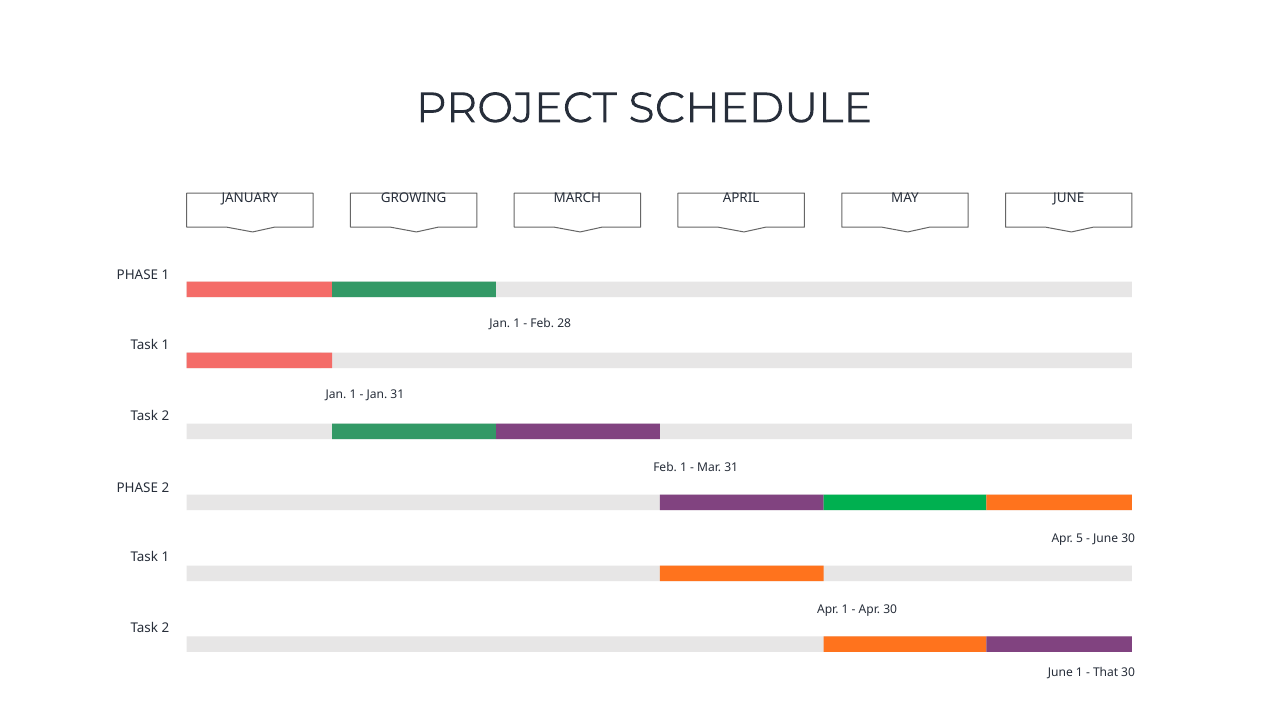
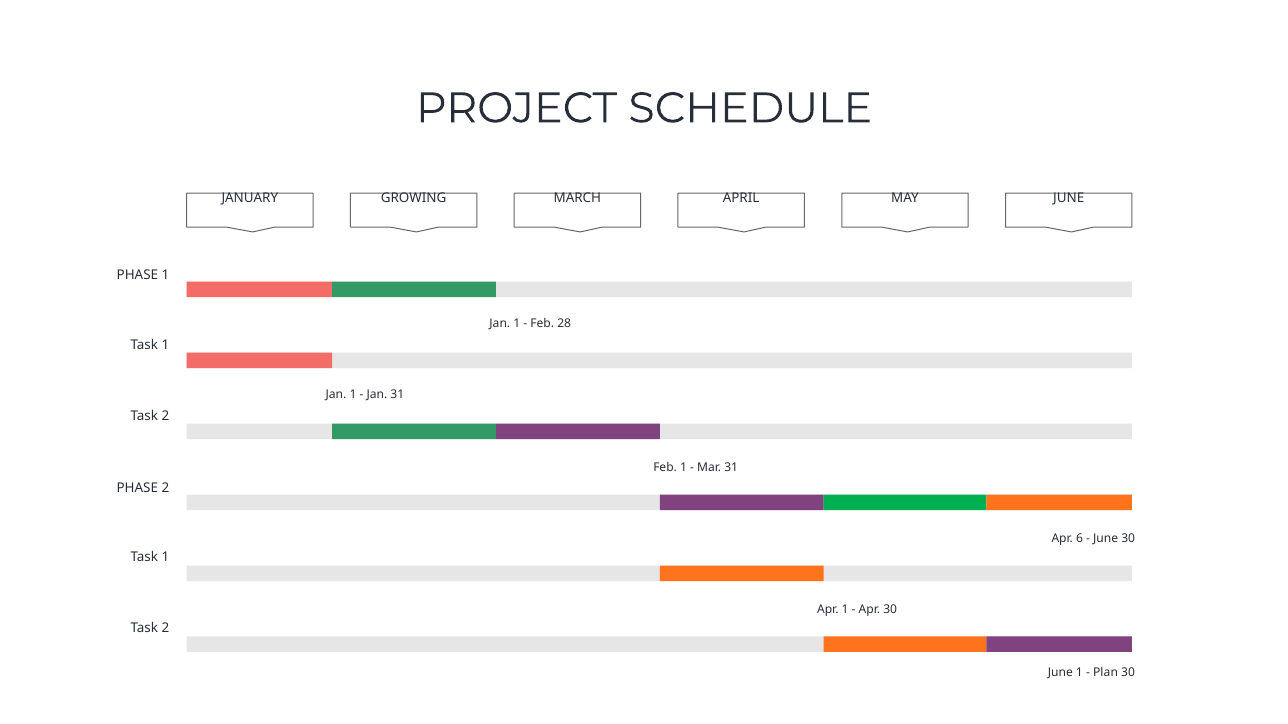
5: 5 -> 6 (1080, 539)
That: That -> Plan (1106, 673)
